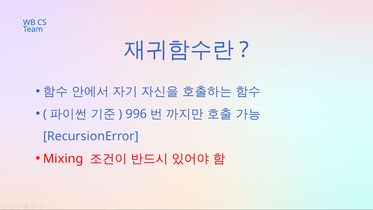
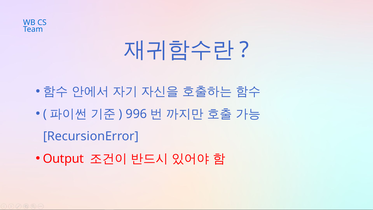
Mixing: Mixing -> Output (63, 159)
